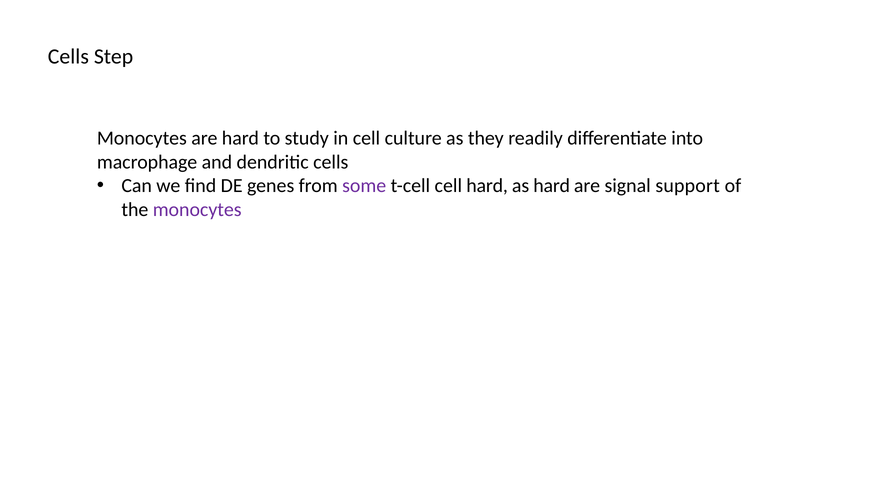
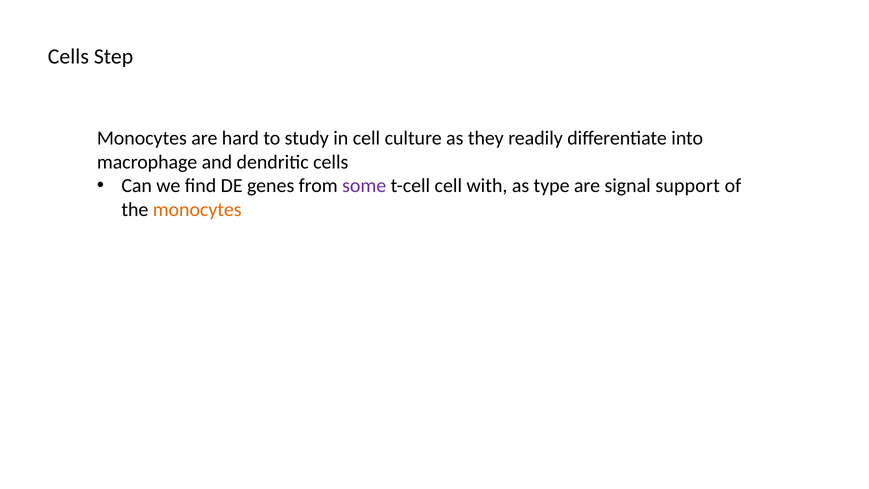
cell hard: hard -> with (487, 186)
as hard: hard -> type (552, 186)
monocytes colour: purple -> orange (197, 210)
